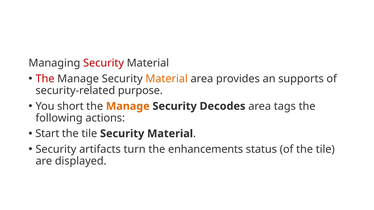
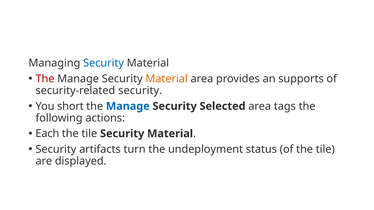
Security colour: red -> blue (104, 63)
security-related purpose: purpose -> security (140, 91)
Manage colour: orange -> blue (128, 106)
Decodes: Decodes -> Selected (223, 106)
Start: Start -> Each (47, 134)
enhancements: enhancements -> undeployment (206, 150)
